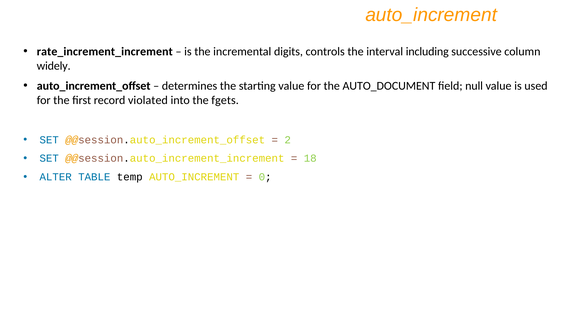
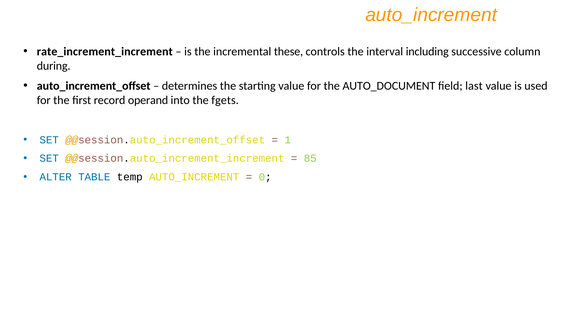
digits: digits -> these (289, 51)
widely: widely -> during (54, 66)
null: null -> last (474, 86)
violated: violated -> operand (148, 100)
2: 2 -> 1 (288, 140)
18: 18 -> 85 (310, 159)
